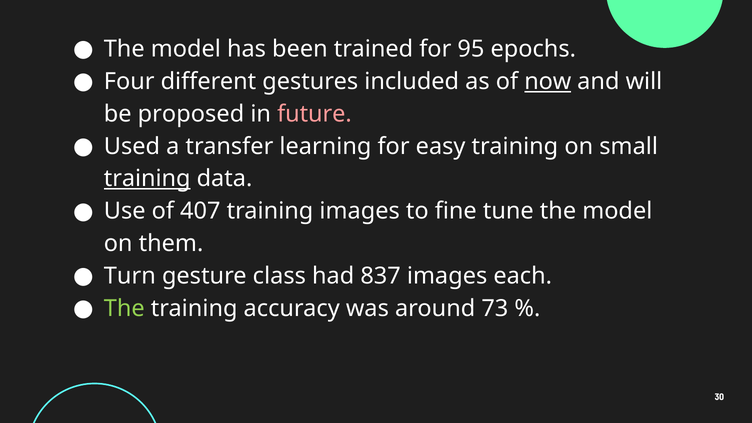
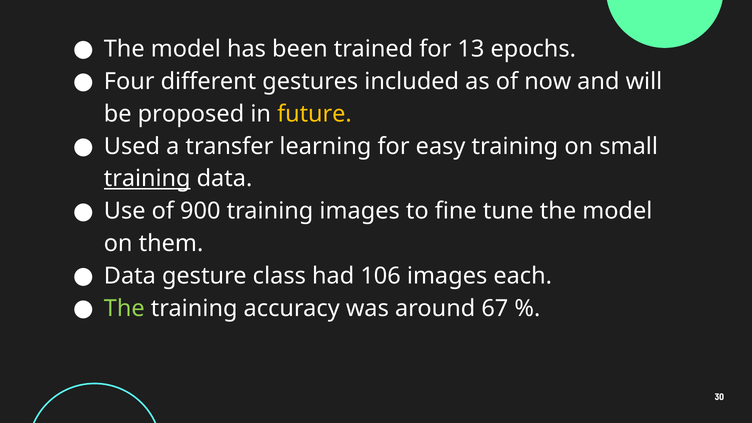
95: 95 -> 13 (471, 49)
now underline: present -> none (548, 81)
future colour: pink -> yellow (314, 114)
407: 407 -> 900 (200, 211)
Turn: Turn -> Data (130, 276)
837: 837 -> 106 (381, 276)
73: 73 -> 67 (495, 308)
